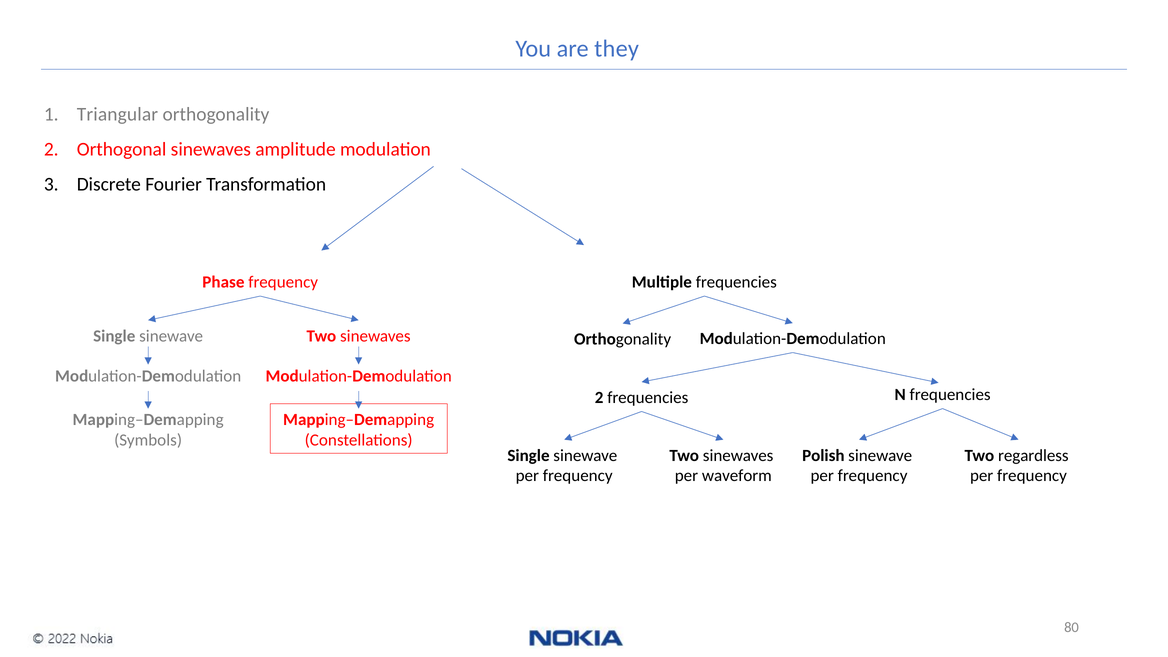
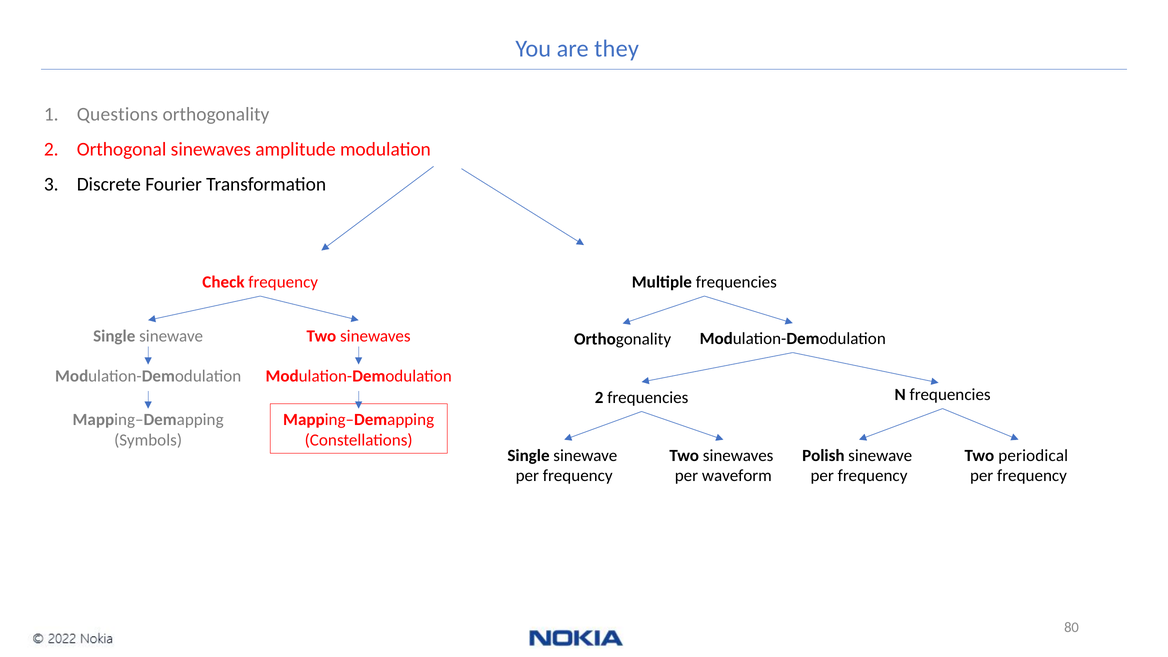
Triangular: Triangular -> Questions (117, 114)
Phase: Phase -> Check (223, 282)
regardless: regardless -> periodical (1033, 455)
